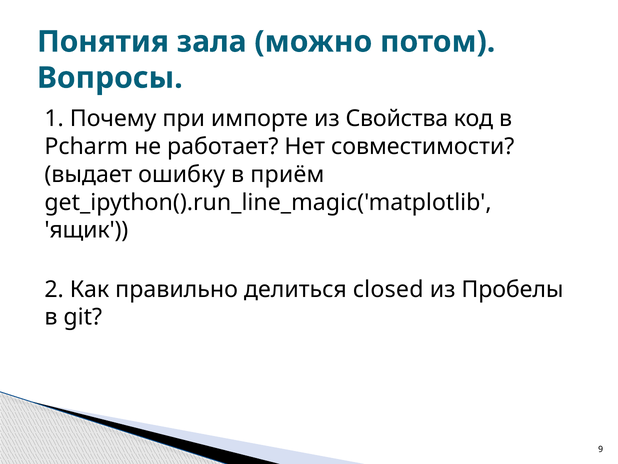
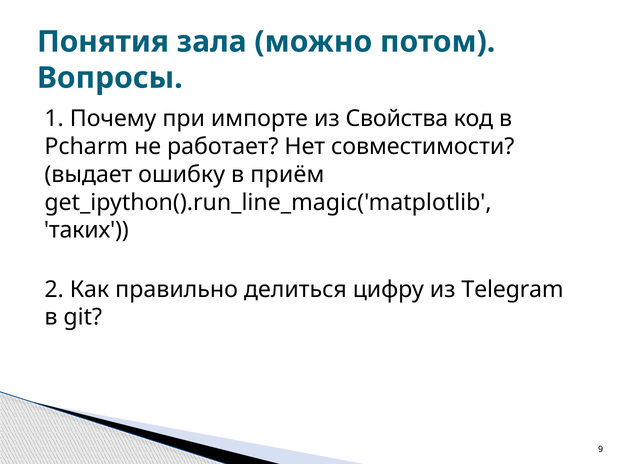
ящик: ящик -> таких (86, 230)
closed: closed -> цифру (388, 289)
Пробелы: Пробелы -> Telegram (513, 289)
